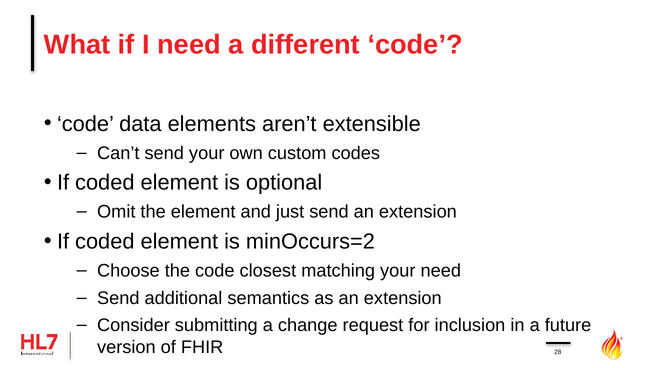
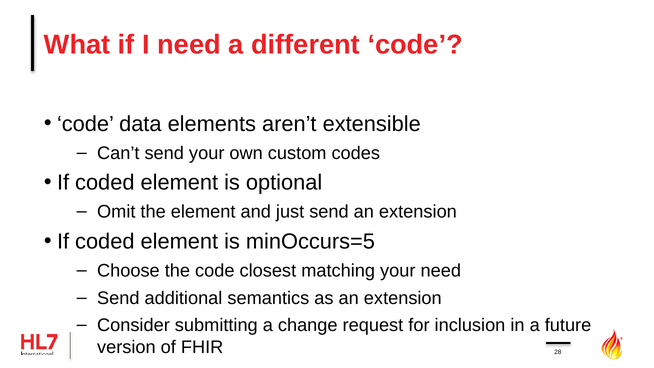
minOccurs=2: minOccurs=2 -> minOccurs=5 (310, 242)
